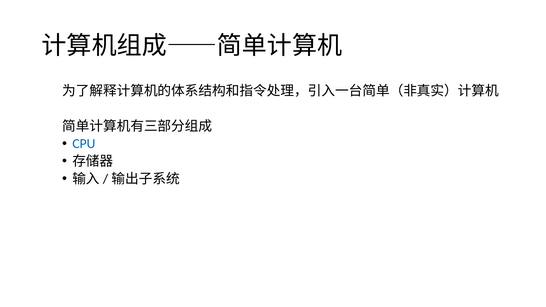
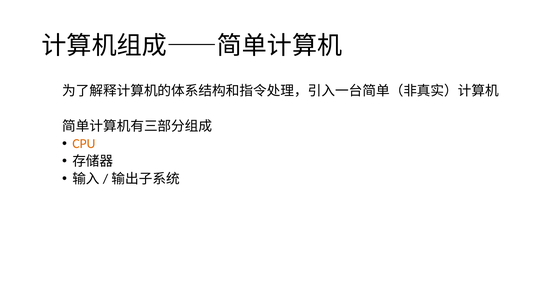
CPU colour: blue -> orange (84, 144)
